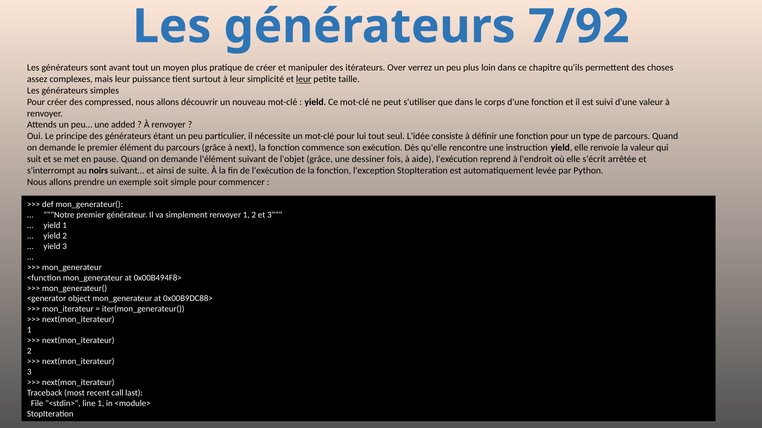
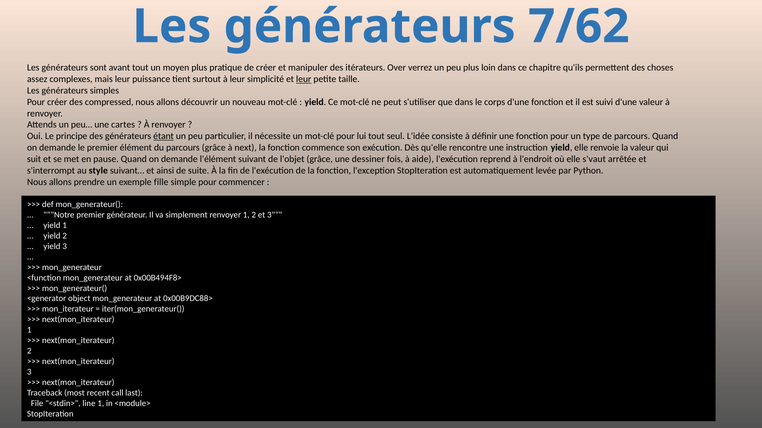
7/92: 7/92 -> 7/62 (579, 27)
added: added -> cartes (123, 125)
étant underline: none -> present (164, 136)
s'écrit: s'écrit -> s'vaut (594, 159)
noirs: noirs -> style (98, 171)
soit: soit -> fille (161, 182)
